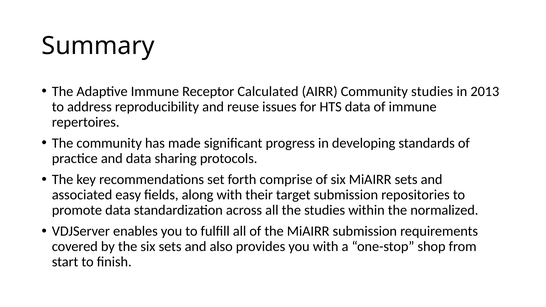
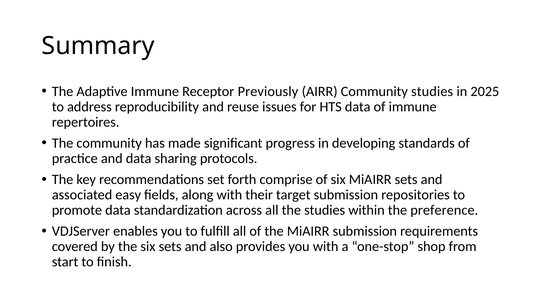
Calculated: Calculated -> Previously (268, 91)
2013: 2013 -> 2025 (485, 91)
normalized: normalized -> preference (444, 210)
